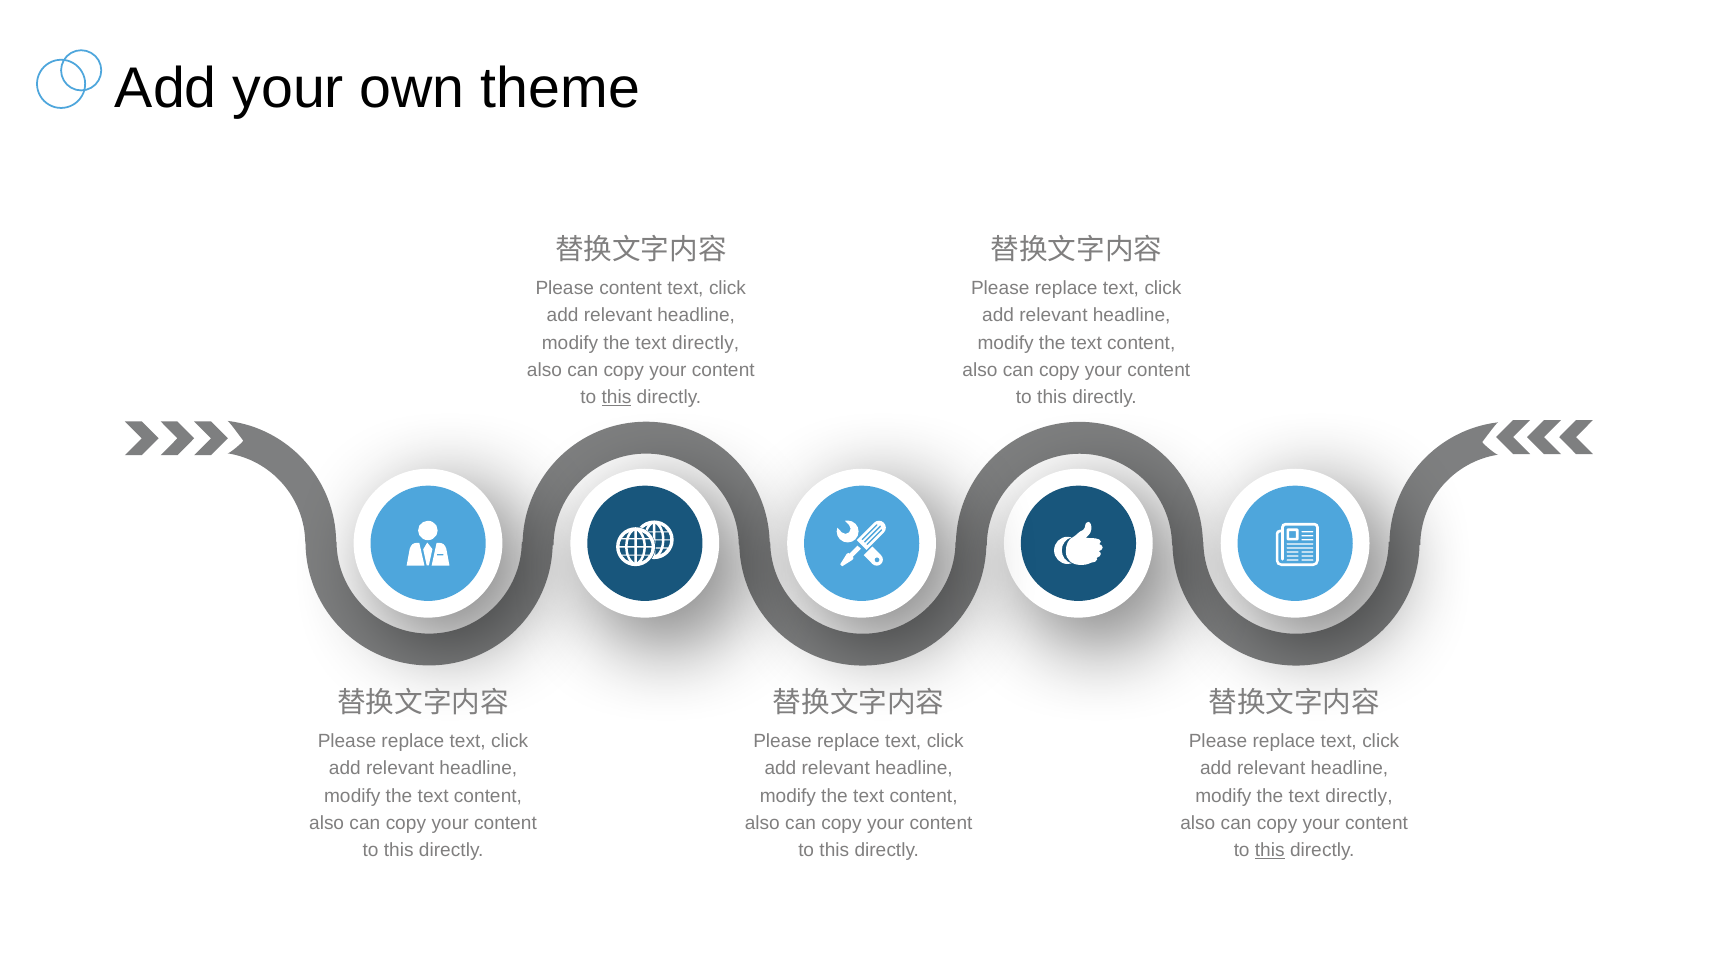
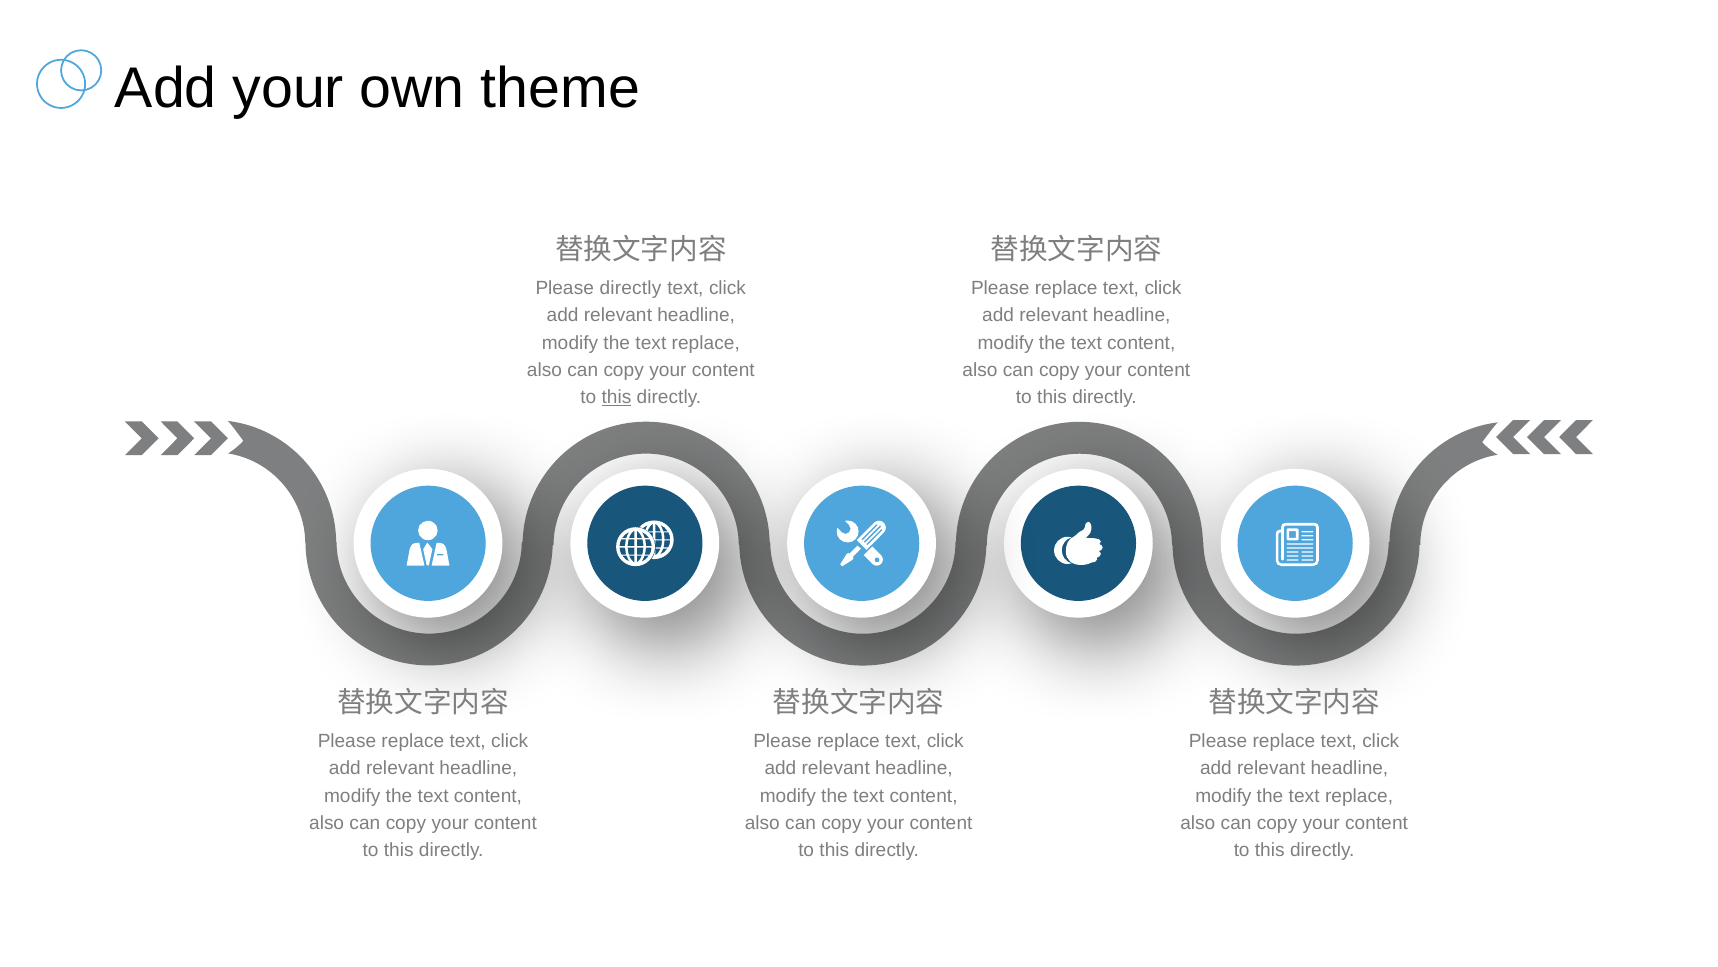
Please content: content -> directly (631, 288)
directly: directly -> replace (706, 343)
directly: directly -> replace (1359, 795)
this underline: present -> none (1270, 850)
